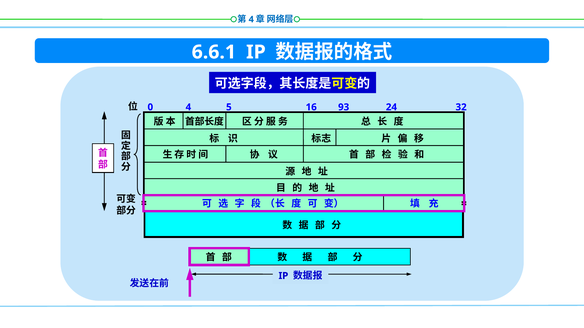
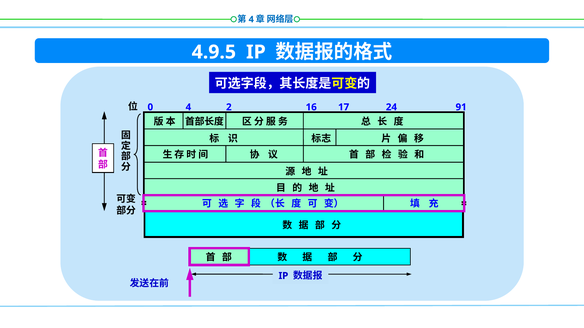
6.6.1: 6.6.1 -> 4.9.5 (214, 52)
5: 5 -> 2 (229, 107)
93: 93 -> 17 (344, 107)
32: 32 -> 91 (461, 107)
